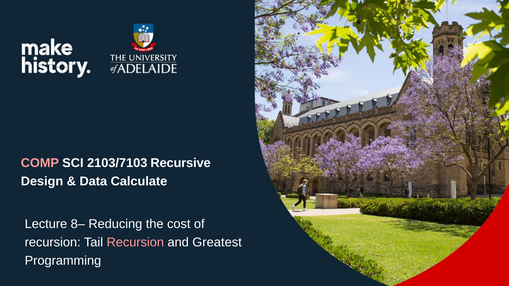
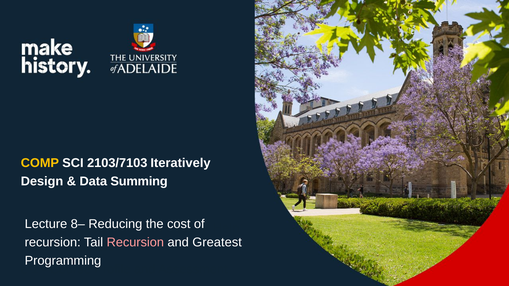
COMP colour: pink -> yellow (40, 163)
Recursive: Recursive -> Iteratively (181, 163)
Calculate: Calculate -> Summing (139, 182)
